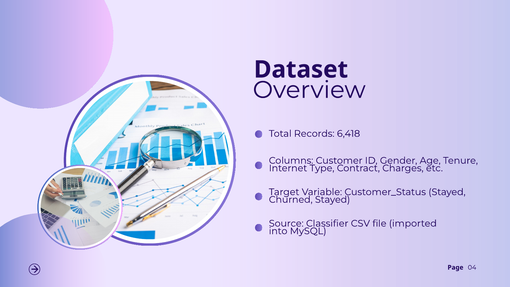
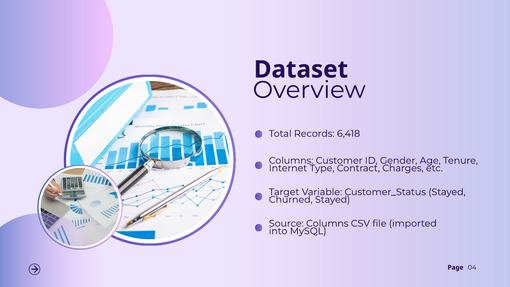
Source Classifier: Classifier -> Columns (327, 223)
